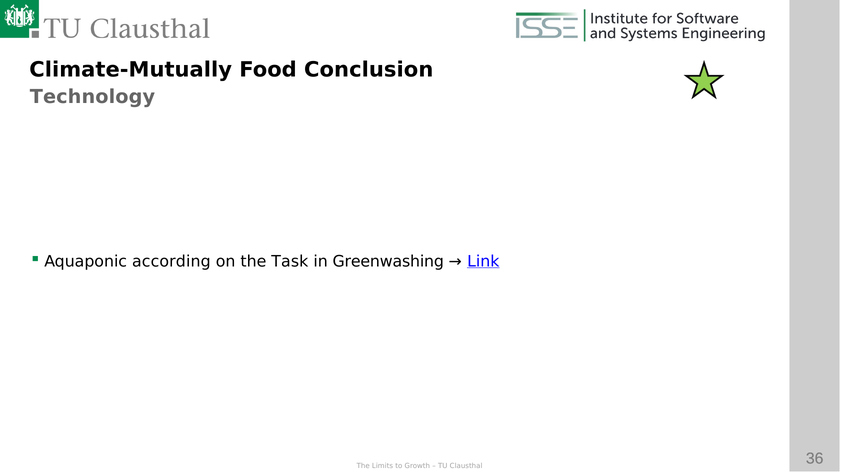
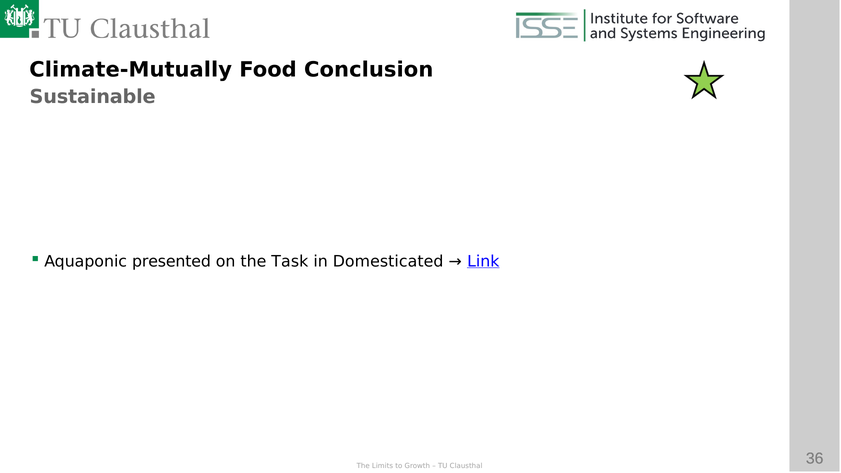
Technology: Technology -> Sustainable (93, 97)
according: according -> presented (171, 262)
Greenwashing: Greenwashing -> Domesticated (388, 262)
